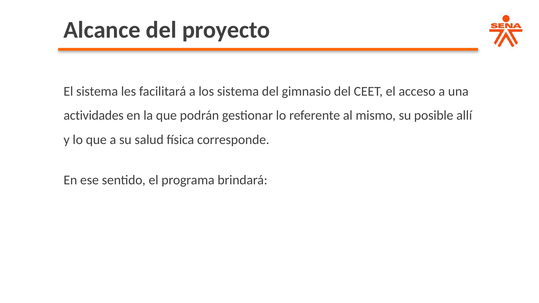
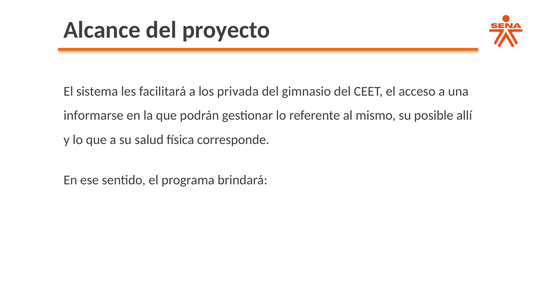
los sistema: sistema -> privada (238, 91)
actividades: actividades -> informarse (94, 116)
